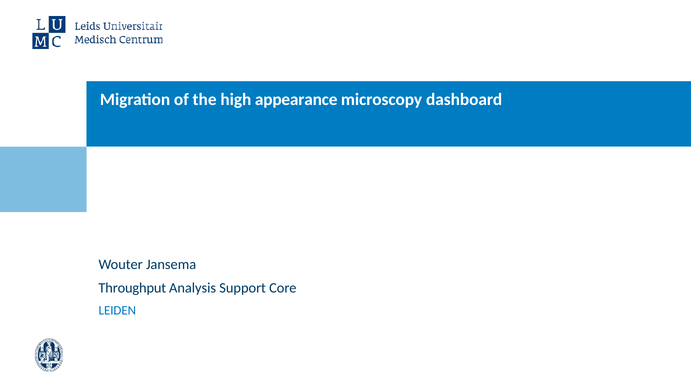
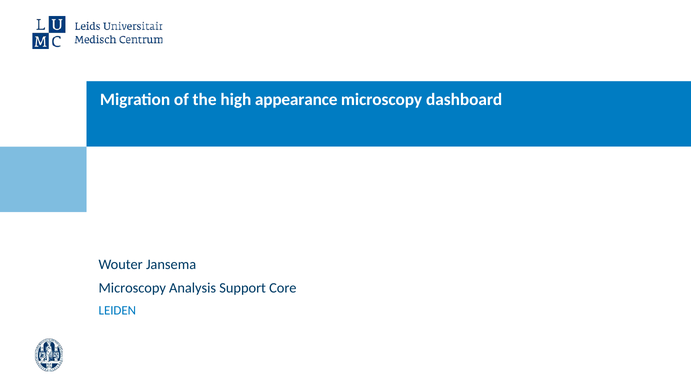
Throughput: Throughput -> Microscopy (132, 288)
